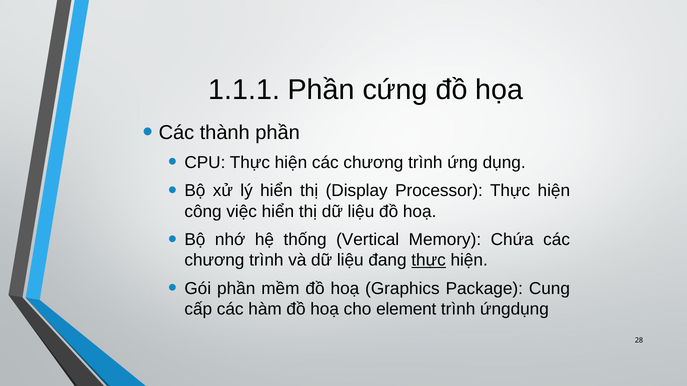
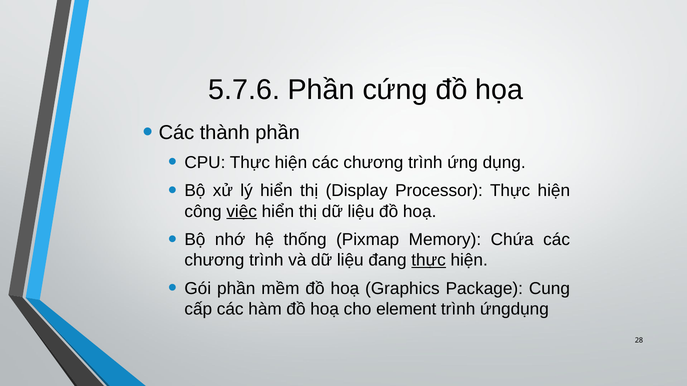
1.1.1: 1.1.1 -> 5.7.6 (244, 90)
việc underline: none -> present (242, 212)
Vertical: Vertical -> Pixmap (368, 240)
